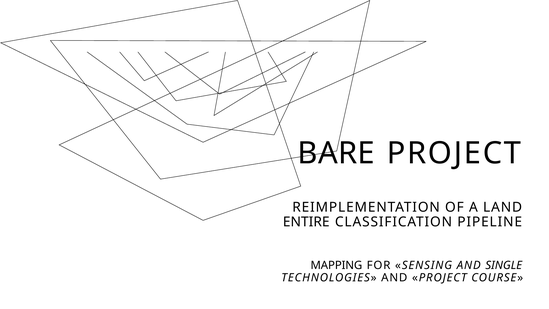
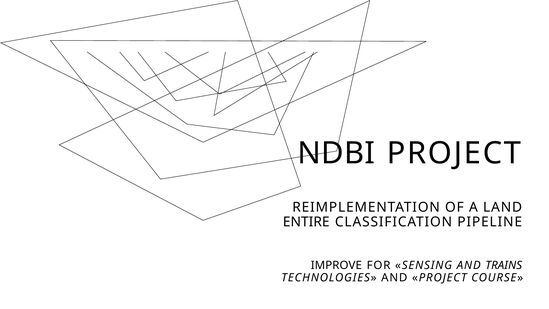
BARE: BARE -> NDBI (336, 153)
MAPPING: MAPPING -> IMPROVE (336, 265)
SINGLE: SINGLE -> TRAINS (504, 265)
